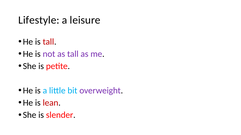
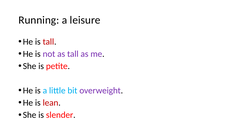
Lifestyle: Lifestyle -> Running (39, 20)
